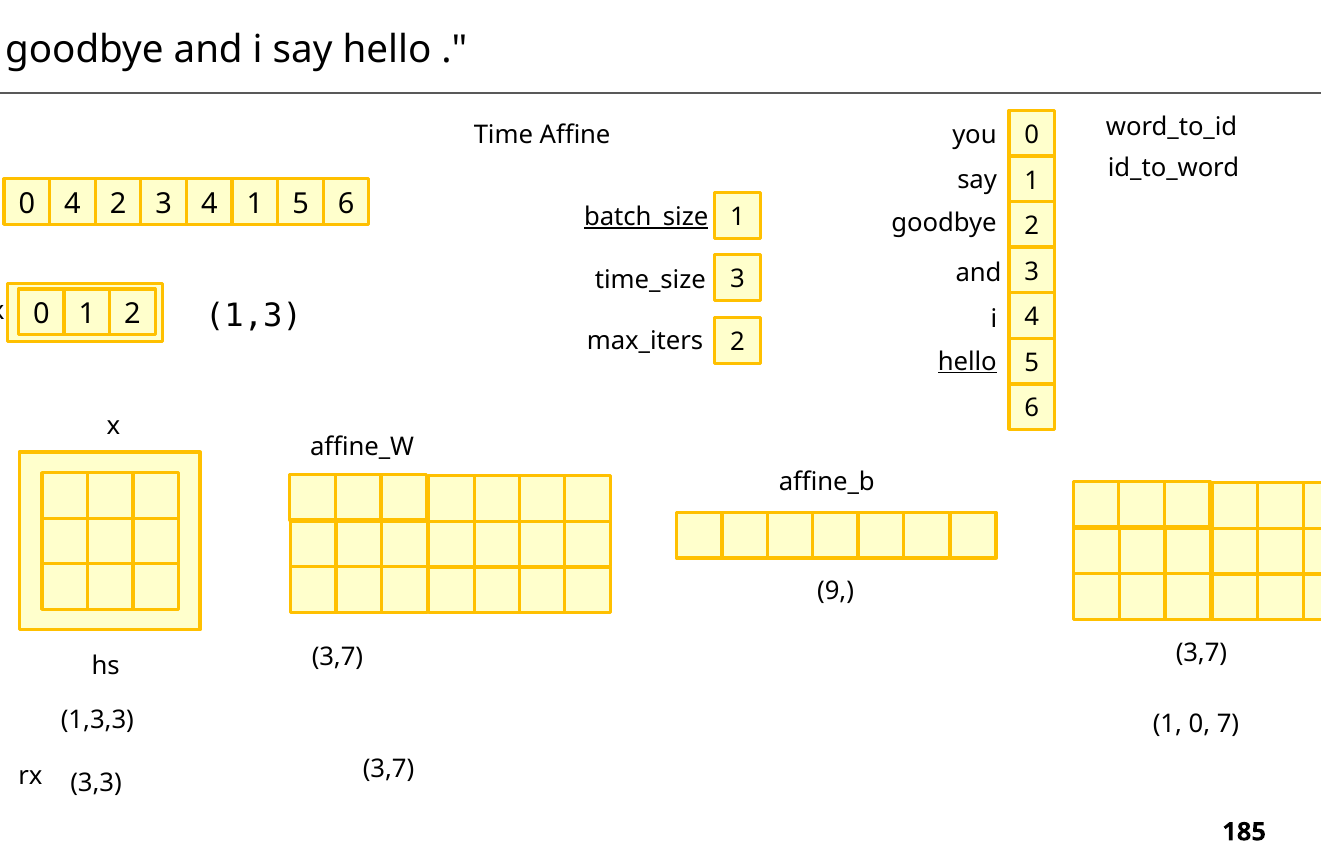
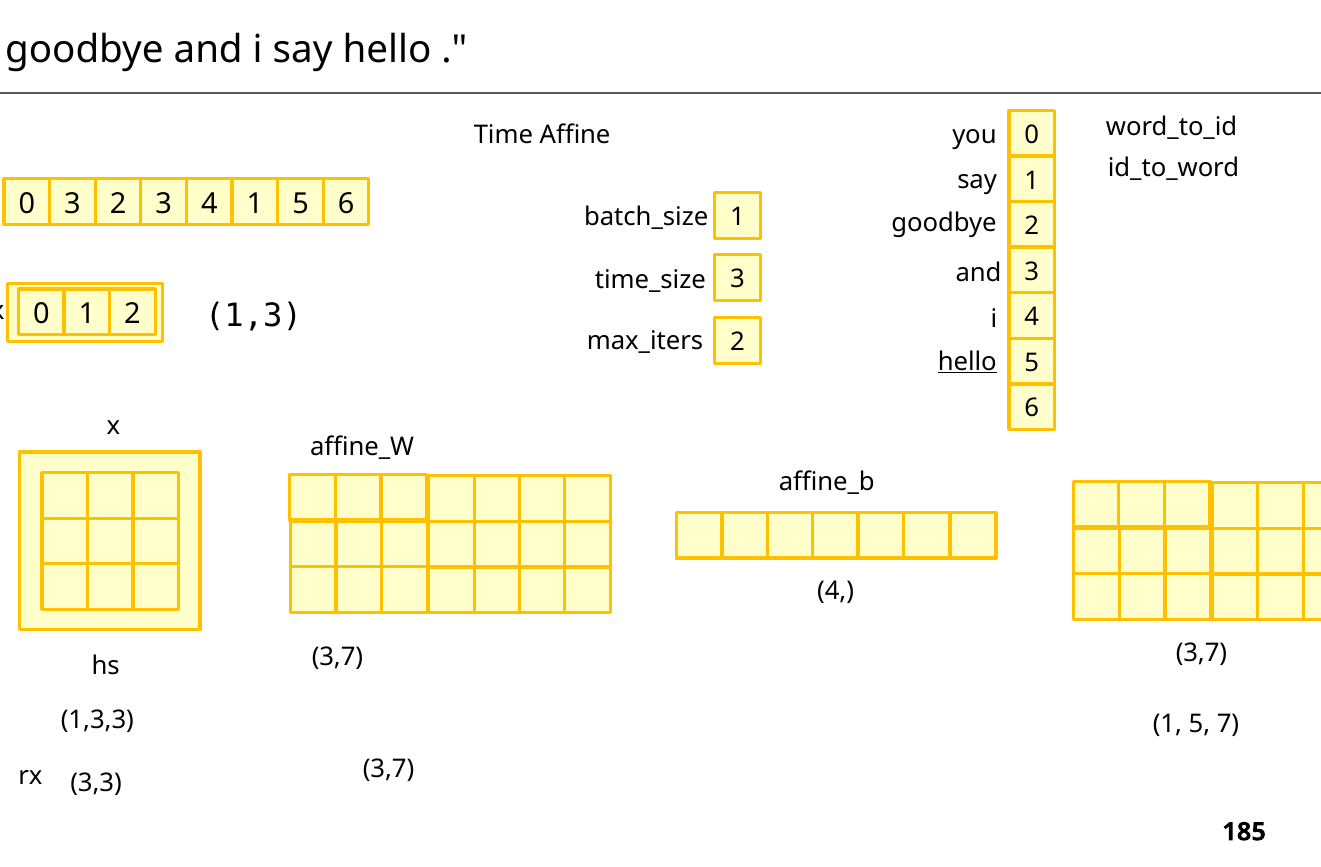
0 4: 4 -> 3 (72, 204)
batch_size underline: present -> none (646, 217)
9: 9 -> 4 (836, 592)
0: 0 -> 5 (1199, 724)
